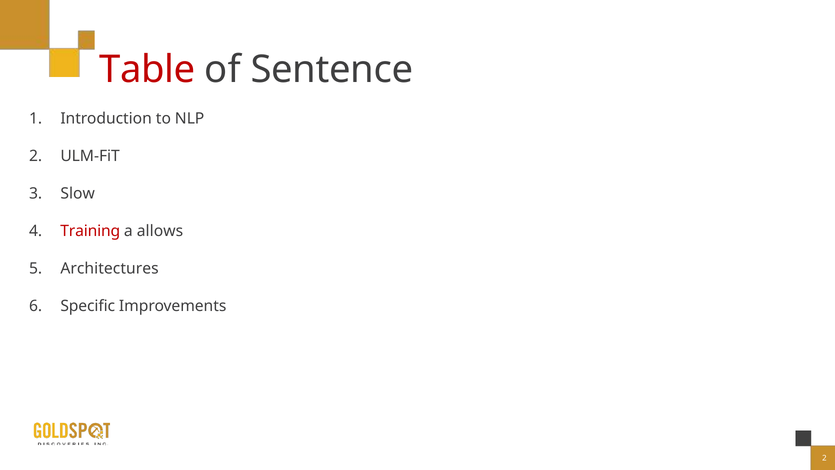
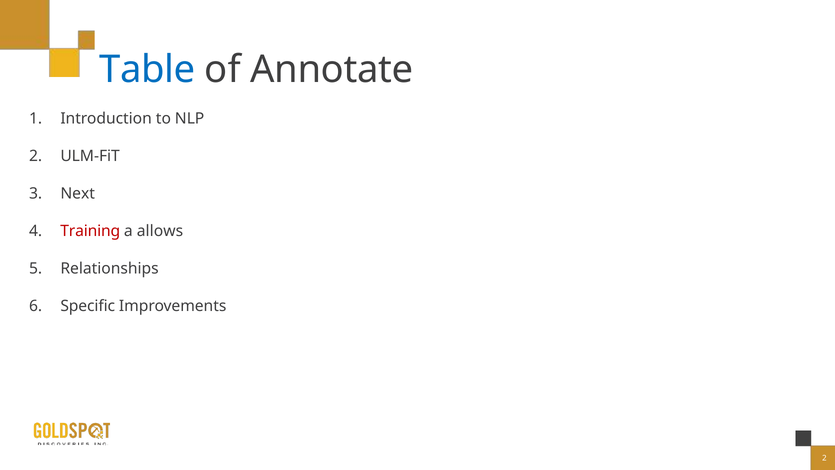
Table colour: red -> blue (147, 70)
Sentence: Sentence -> Annotate (332, 70)
Slow: Slow -> Next (78, 193)
Architectures: Architectures -> Relationships (110, 269)
